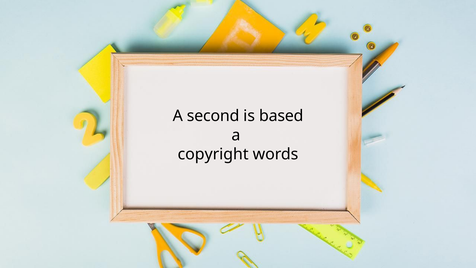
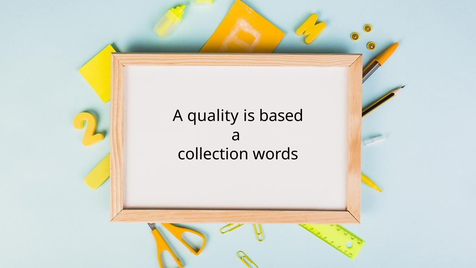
second: second -> quality (213, 116)
copyright: copyright -> collection (213, 154)
